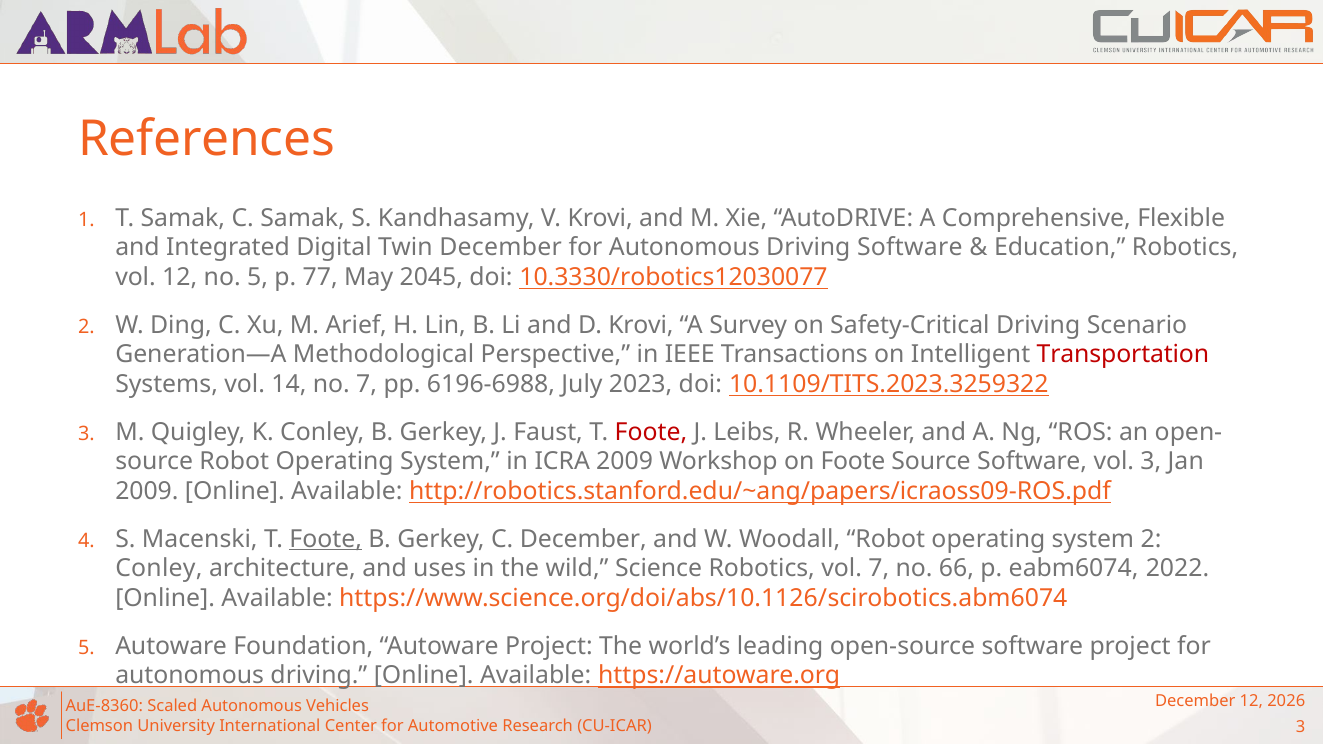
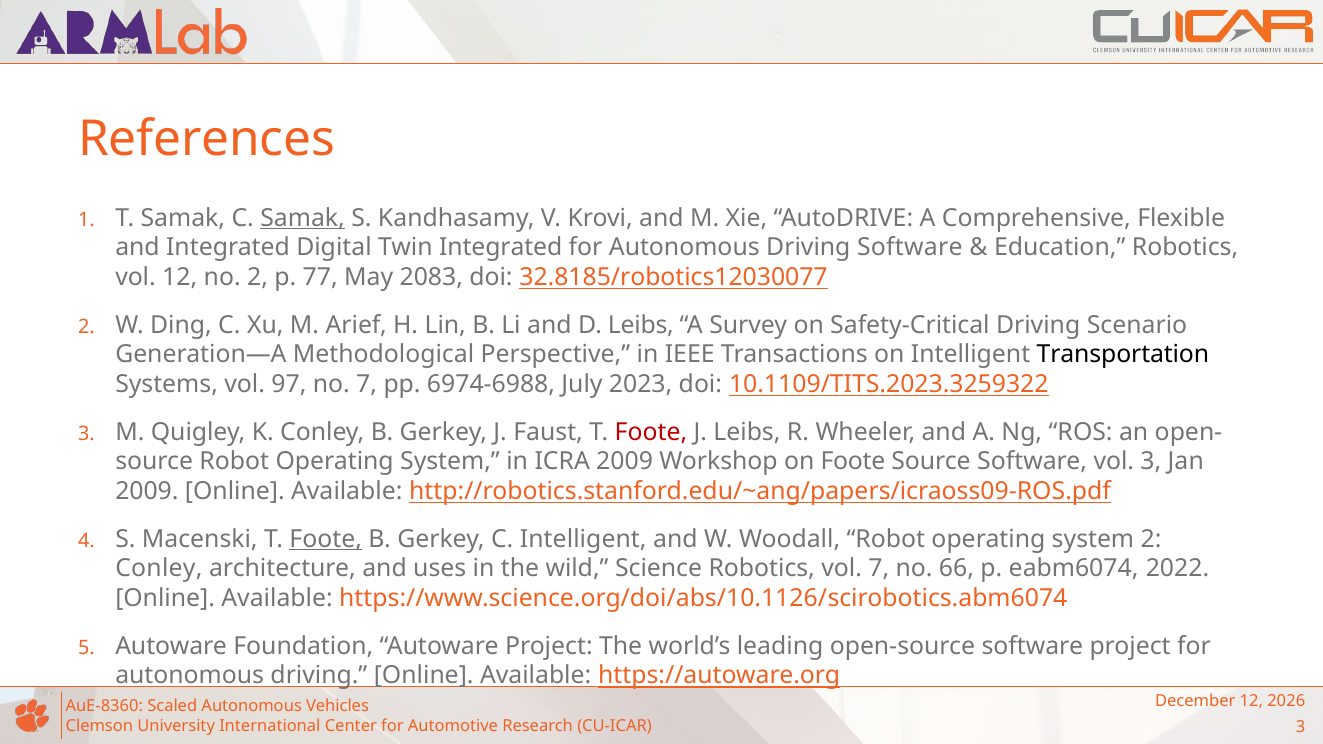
Samak underline: none -> present (303, 218)
Twin December: December -> Integrated (501, 248)
no 5: 5 -> 2 (258, 277)
2045: 2045 -> 2083 (431, 277)
10.3330/robotics12030077: 10.3330/robotics12030077 -> 32.8185/robotics12030077 (674, 277)
D Krovi: Krovi -> Leibs (641, 325)
Transportation colour: red -> black (1123, 355)
14: 14 -> 97 (289, 384)
6196-6988: 6196-6988 -> 6974-6988 (491, 384)
C December: December -> Intelligent (583, 539)
